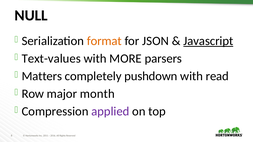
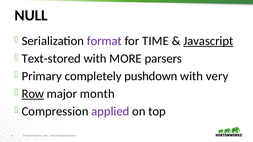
format colour: orange -> purple (104, 41)
JSON: JSON -> TIME (156, 41)
Text-values: Text-values -> Text-stored (51, 59)
Matters: Matters -> Primary (42, 76)
read: read -> very (217, 76)
Row underline: none -> present (33, 94)
